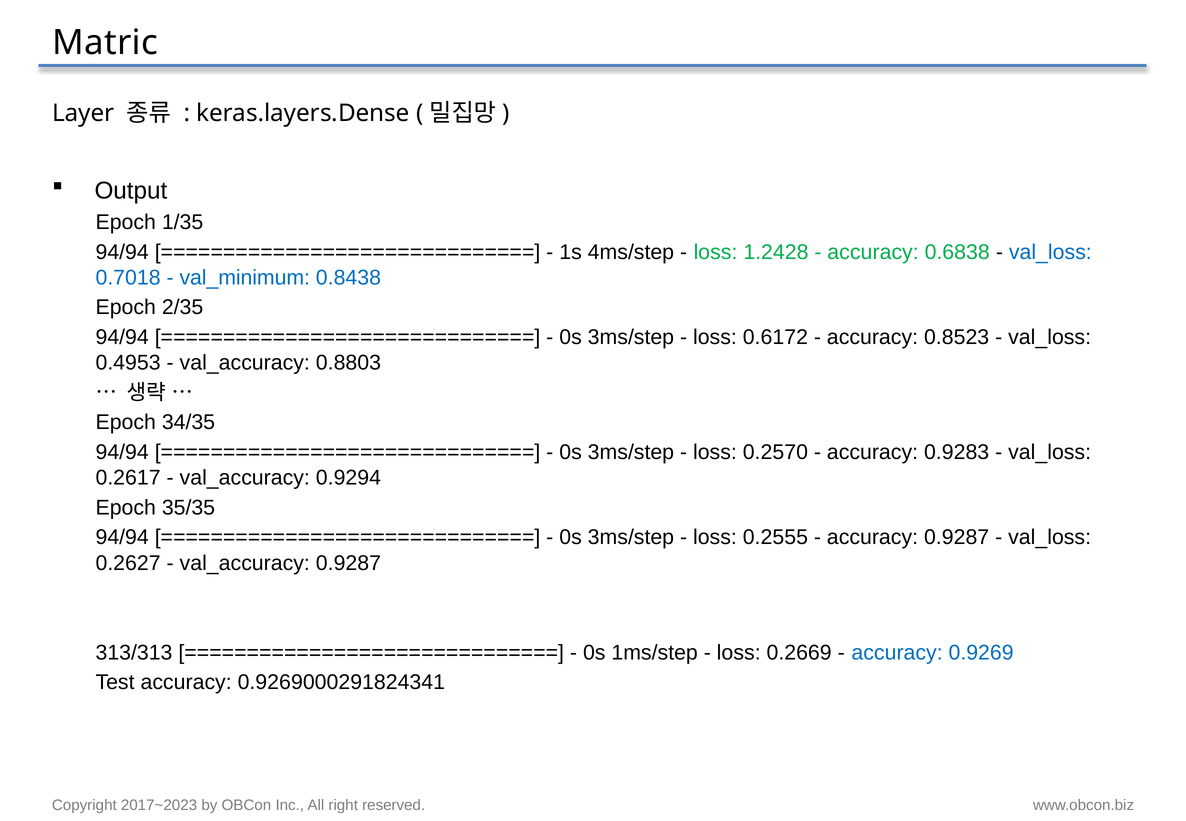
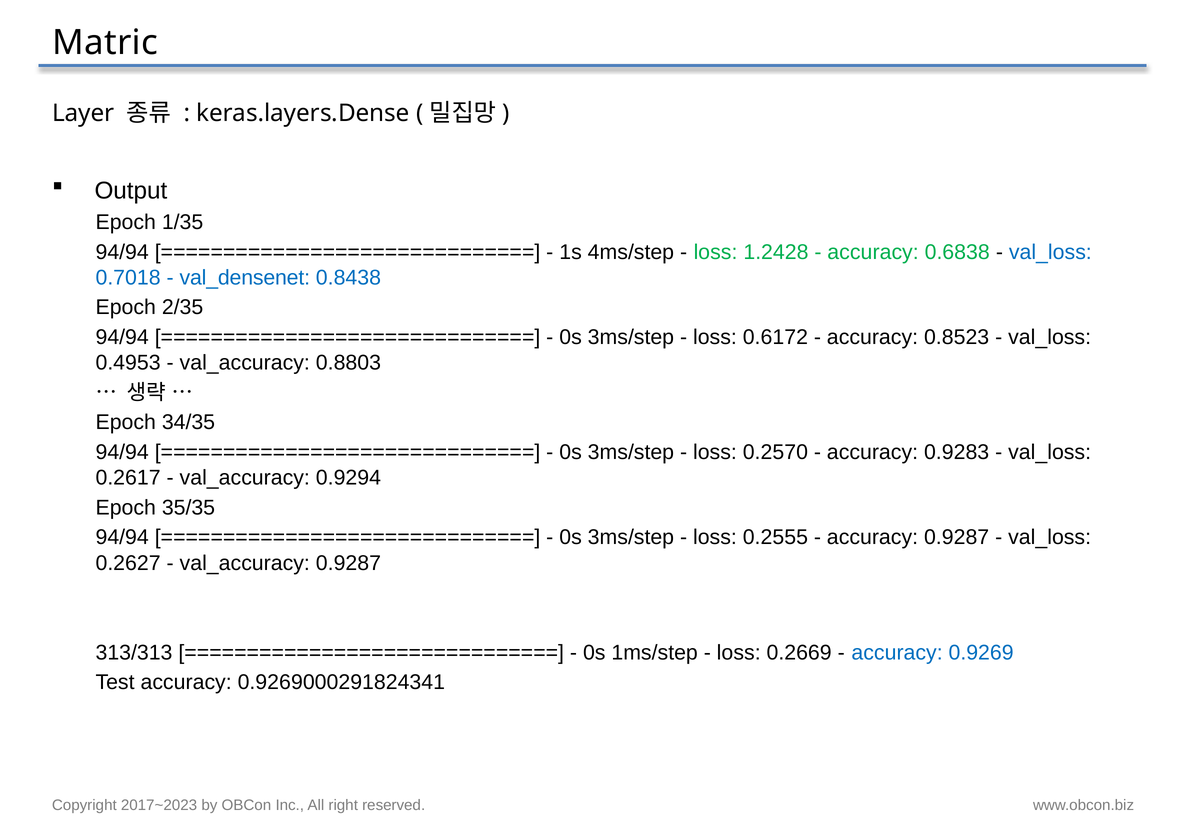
val_minimum: val_minimum -> val_densenet (245, 278)
